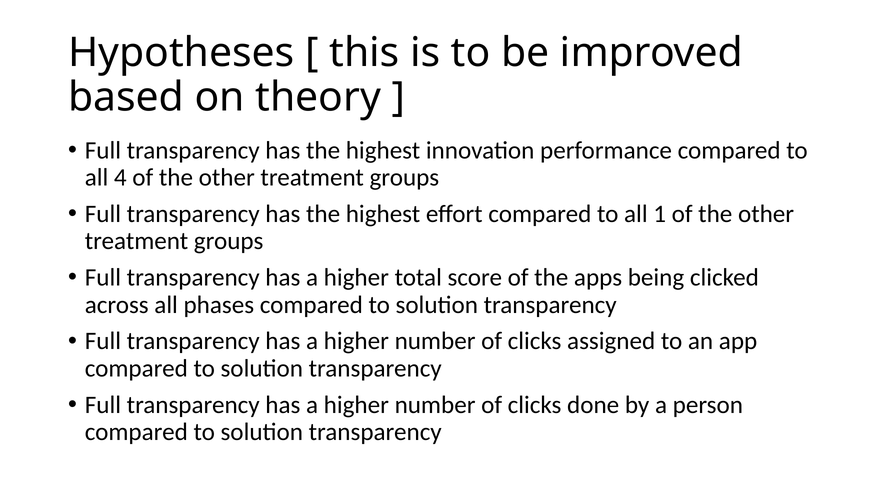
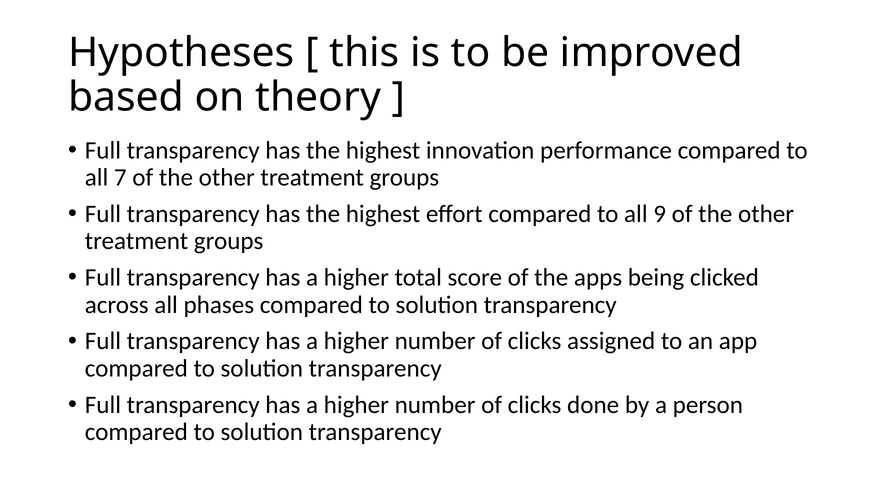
4: 4 -> 7 (120, 178)
1: 1 -> 9 (660, 214)
